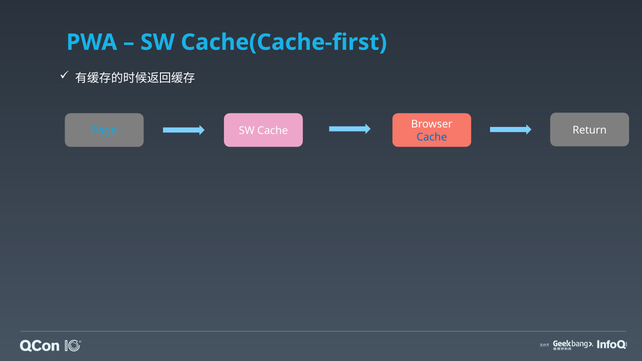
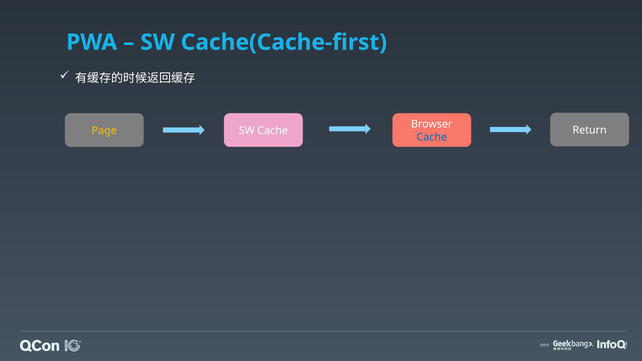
Page colour: light blue -> yellow (104, 131)
